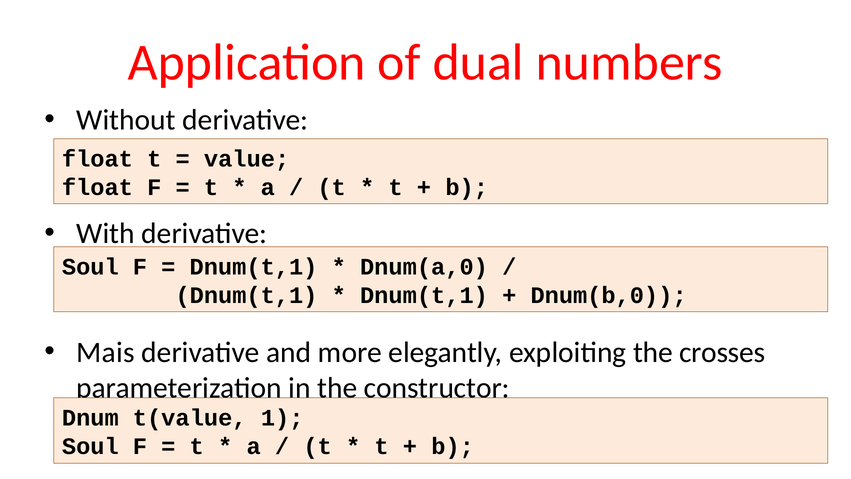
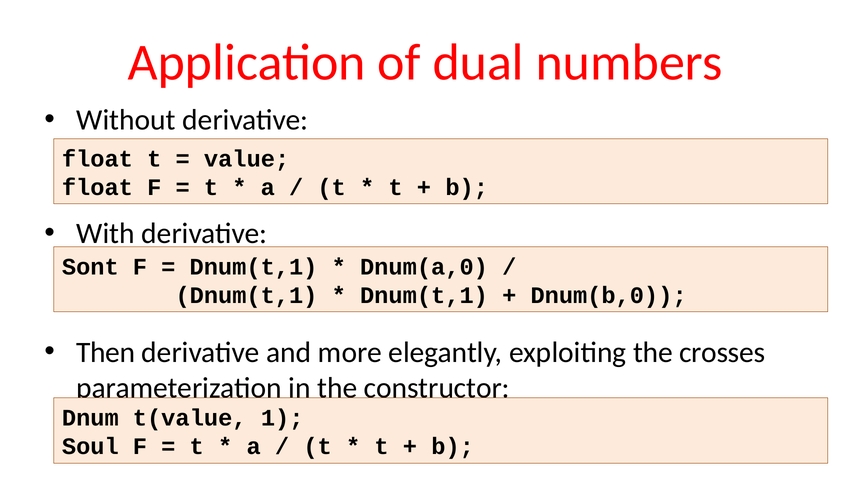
Soul: Soul -> Sont (90, 267)
Mais: Mais -> Then (106, 352)
